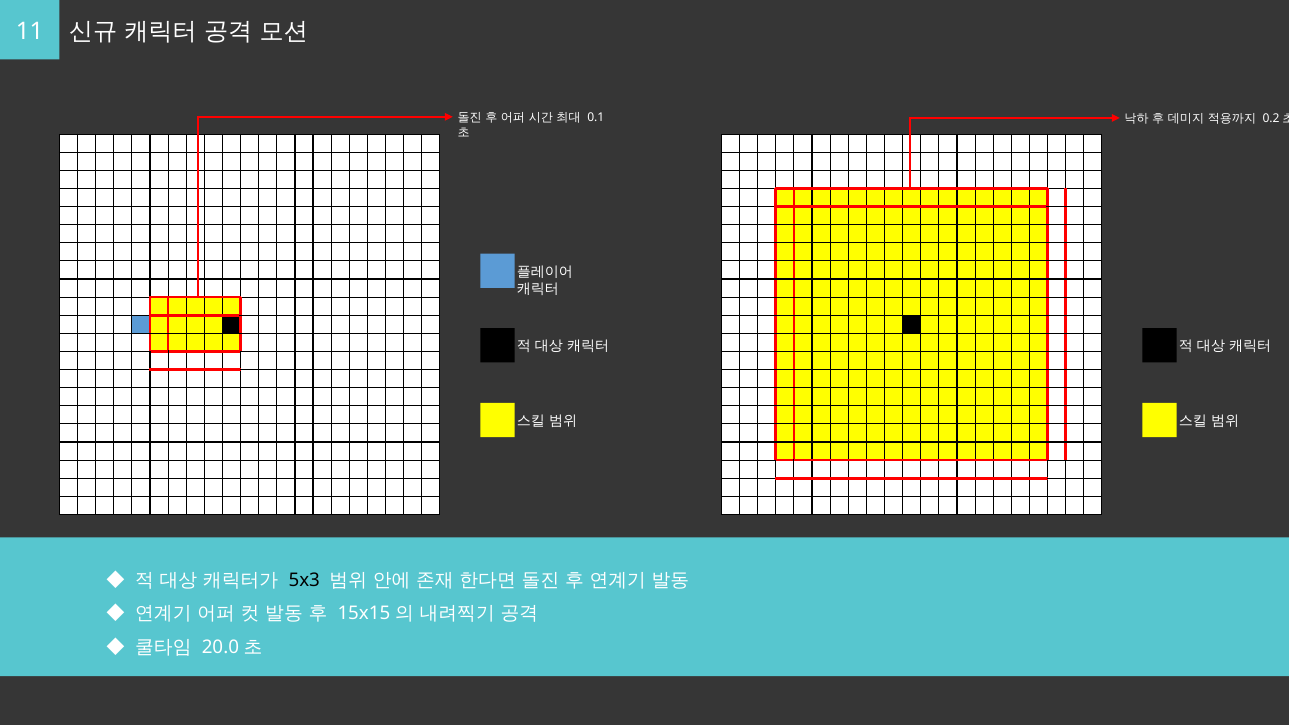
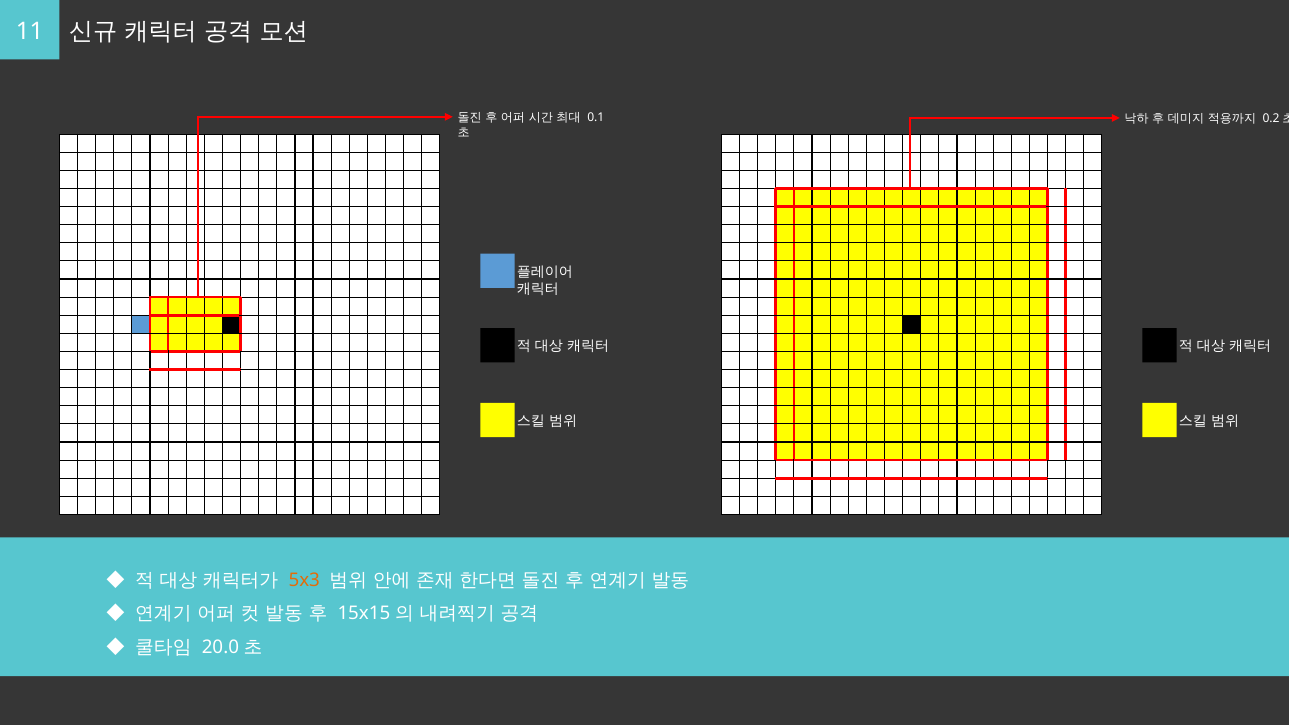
5x3 colour: black -> orange (304, 580)
